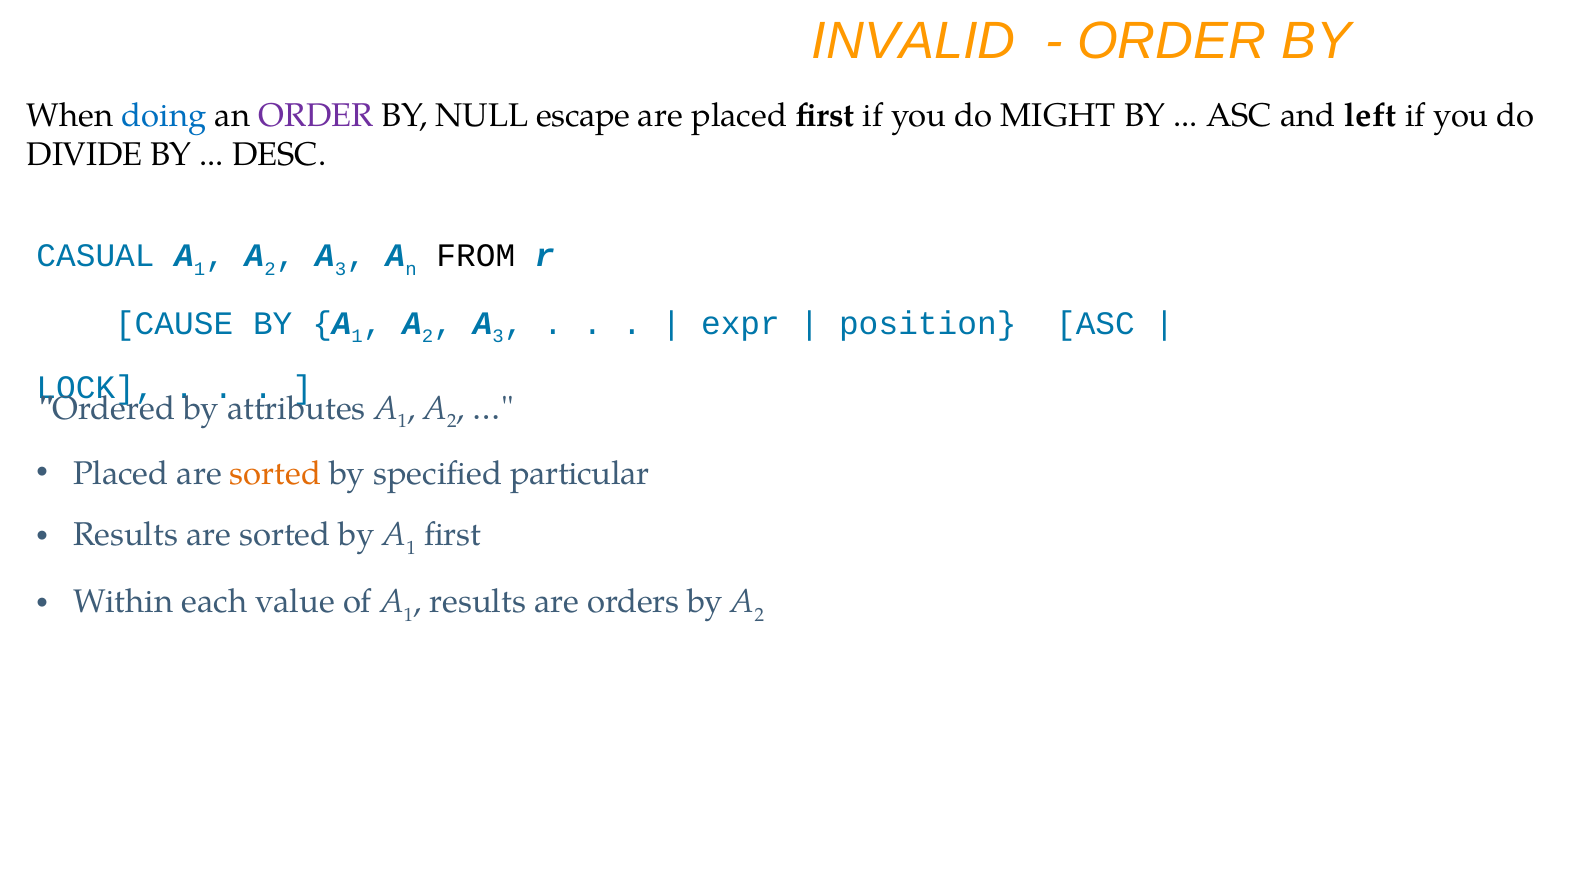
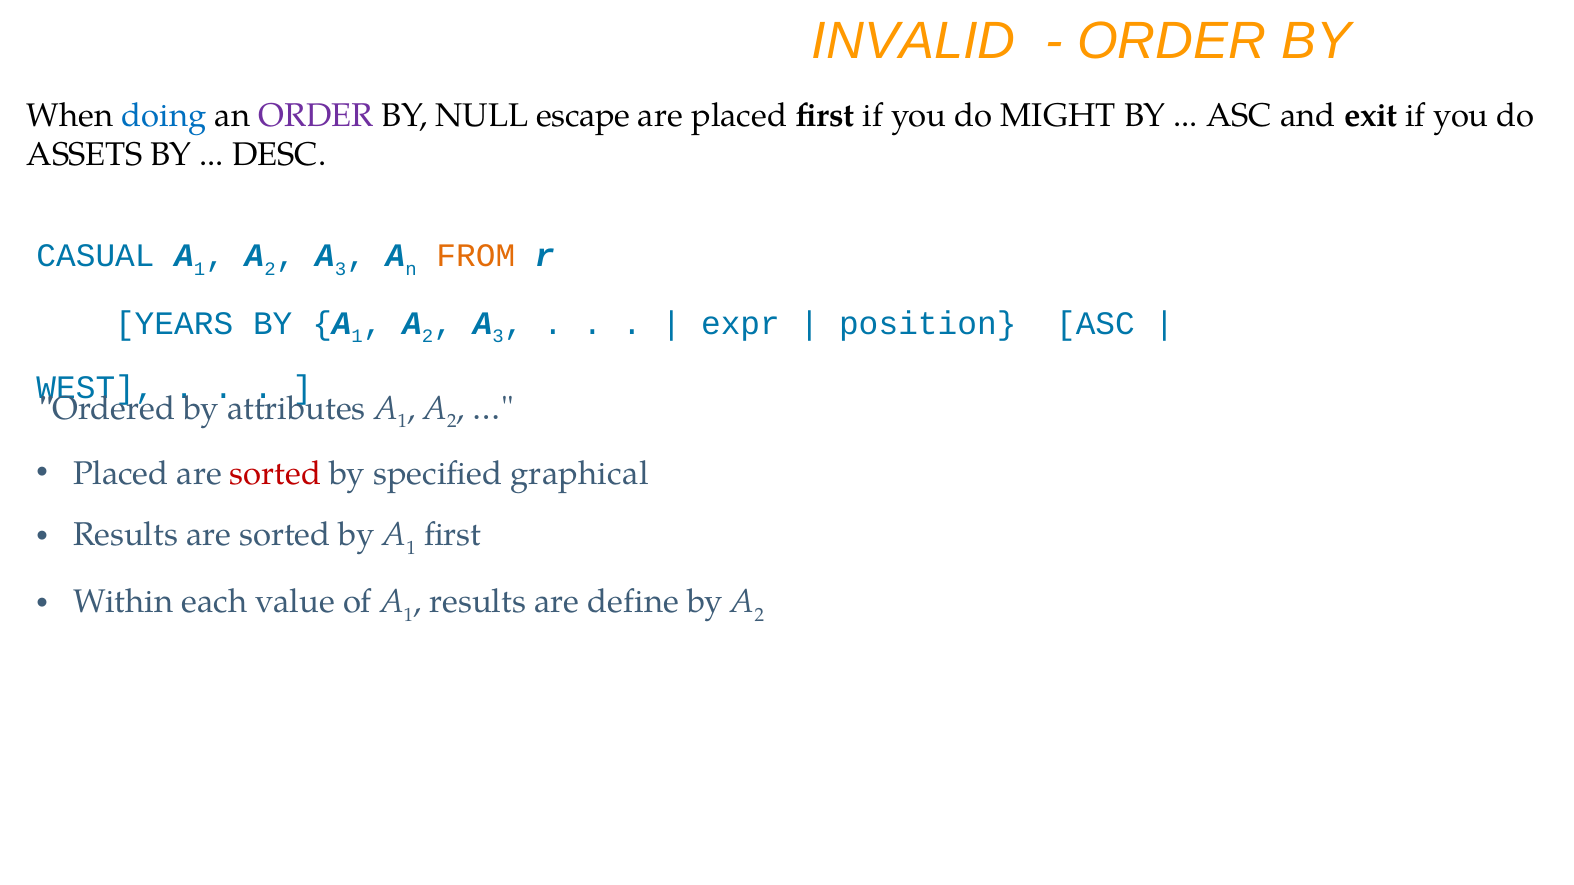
left: left -> exit (1371, 116)
DIVIDE: DIVIDE -> ASSETS (85, 155)
FROM colour: black -> orange (476, 256)
CAUSE: CAUSE -> YEARS (174, 323)
LOCK: LOCK -> WEST (95, 388)
sorted colour: orange -> red (276, 474)
particular: particular -> graphical (579, 474)
orders: orders -> define (633, 602)
